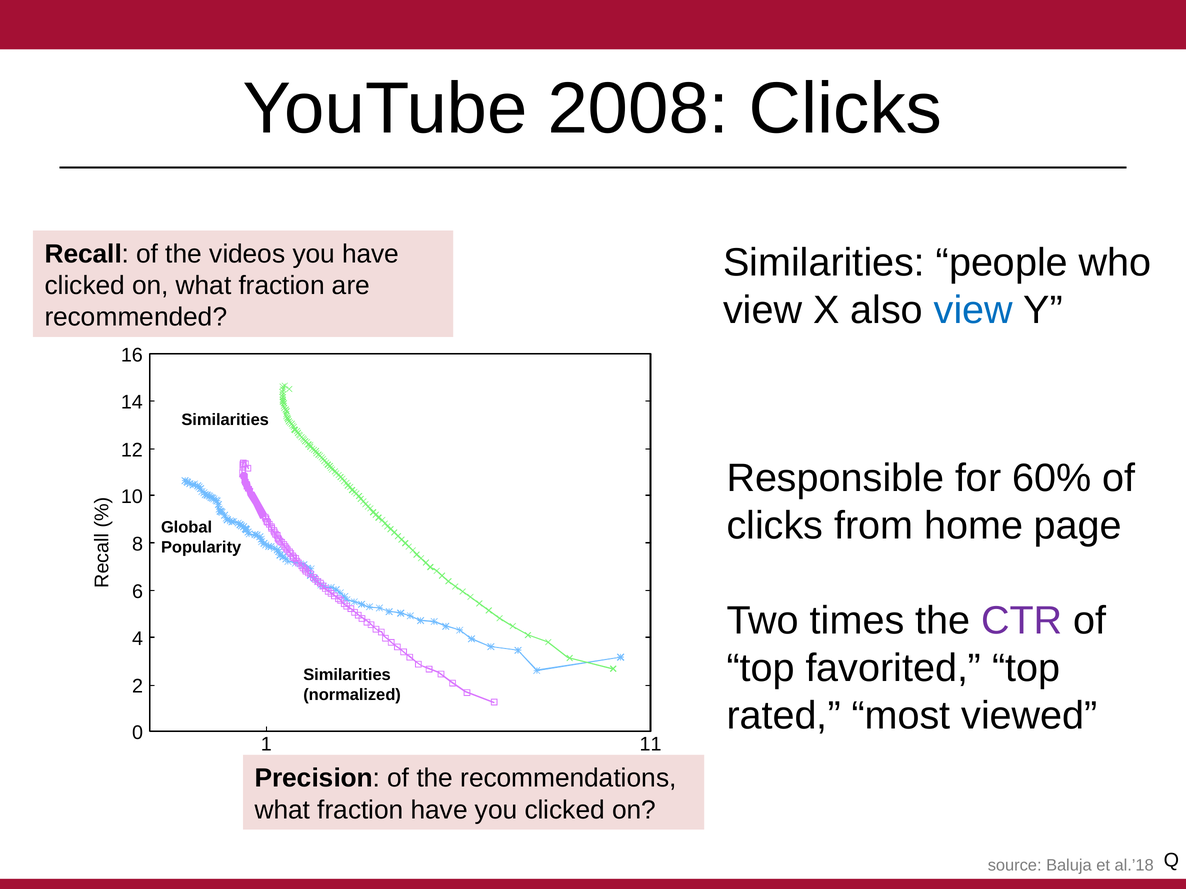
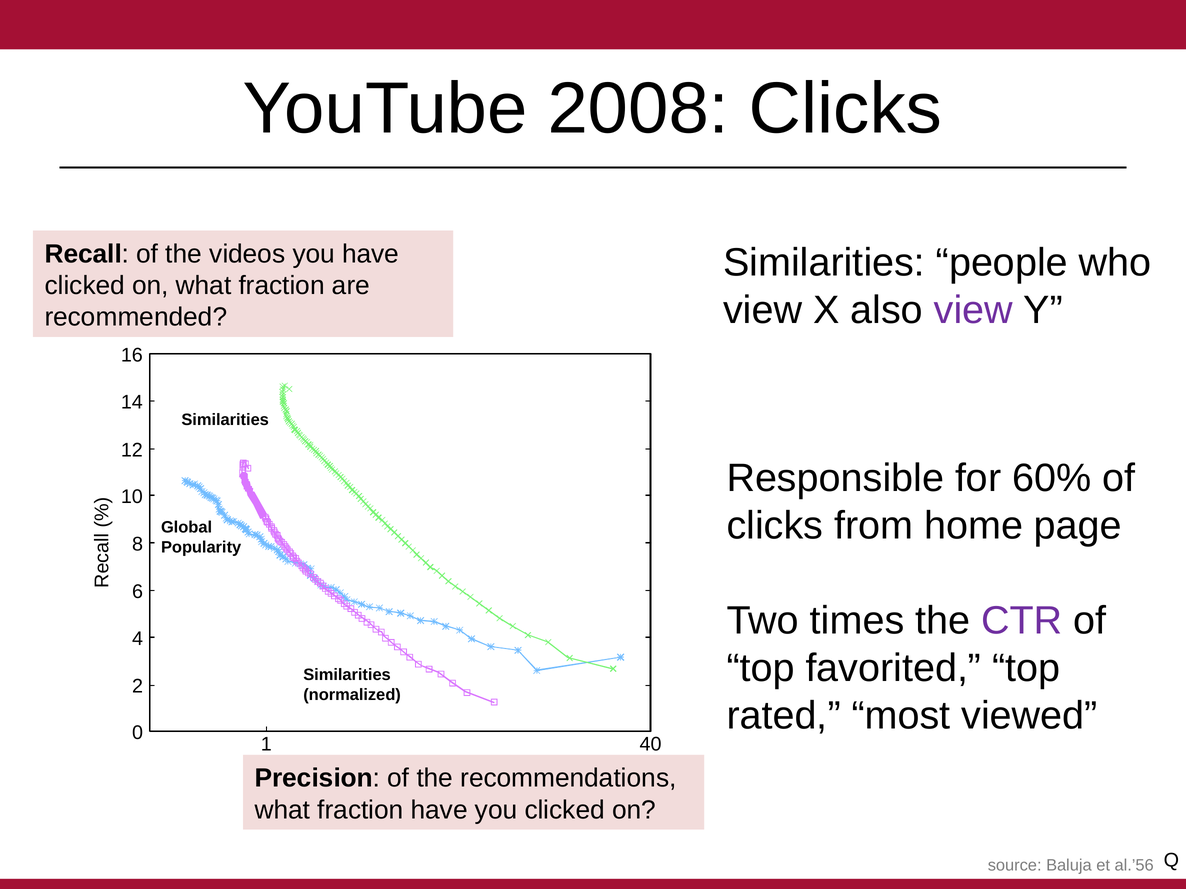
view colour: blue -> purple (973, 310)
11: 11 -> 40 (651, 745)
al.’18: al.’18 -> al.’56 (1134, 866)
